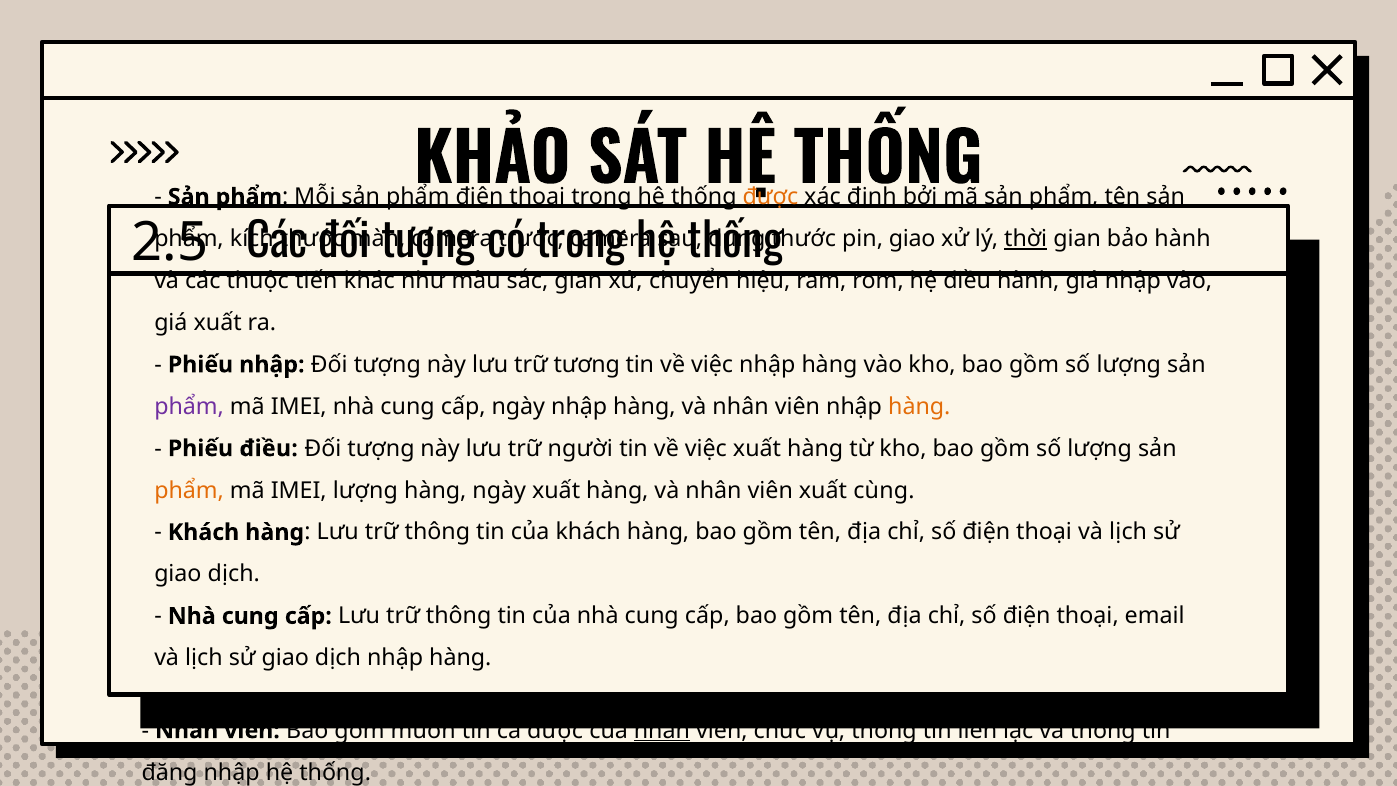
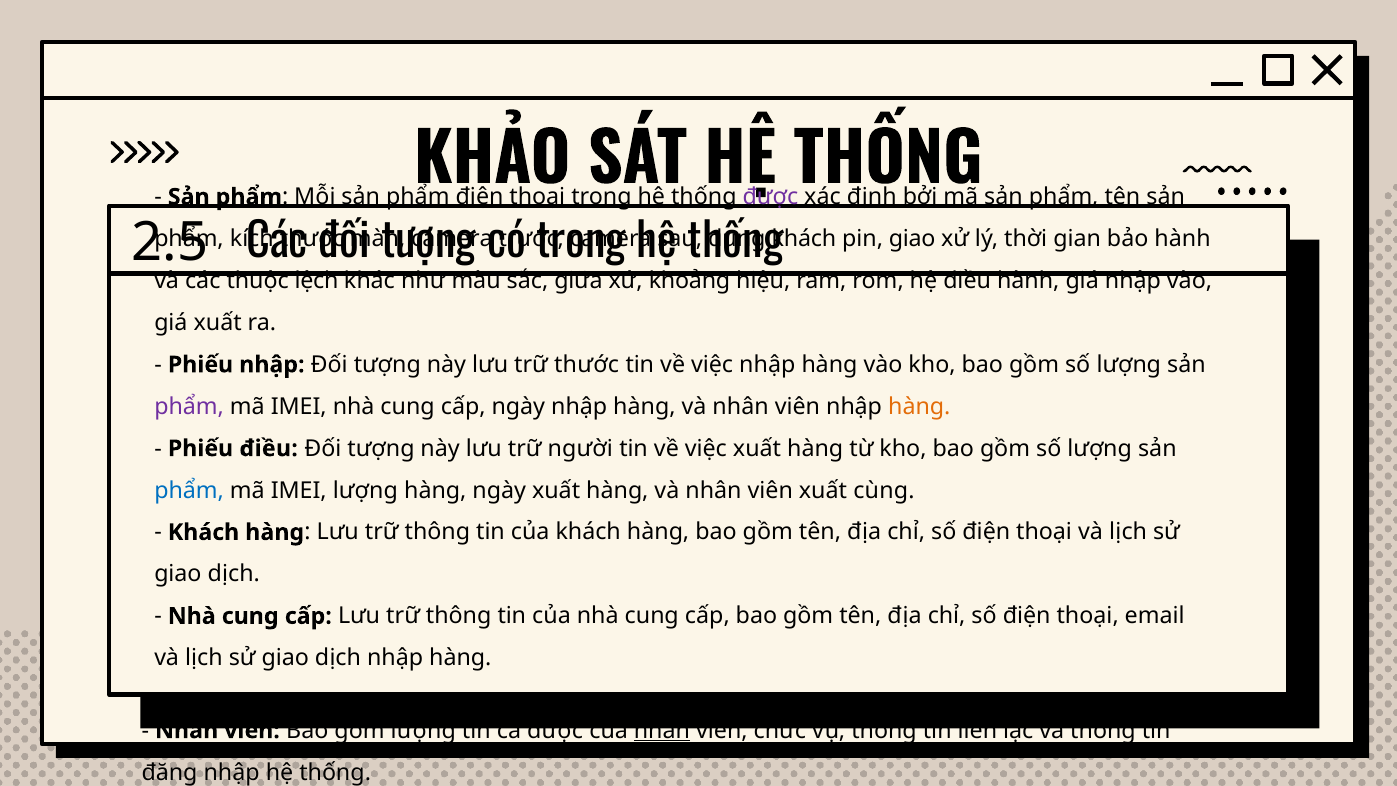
được colour: orange -> purple (770, 197)
thước: thước -> khách (804, 239)
thời underline: present -> none (1026, 239)
tiến: tiến -> lệch (317, 281)
sắc gian: gian -> giữa (578, 281)
chuyển: chuyển -> khoảng (690, 281)
trữ tương: tương -> thước (587, 365)
phẩm colour: orange -> blue (189, 490)
gồm muốn: muốn -> lượng (423, 730)
